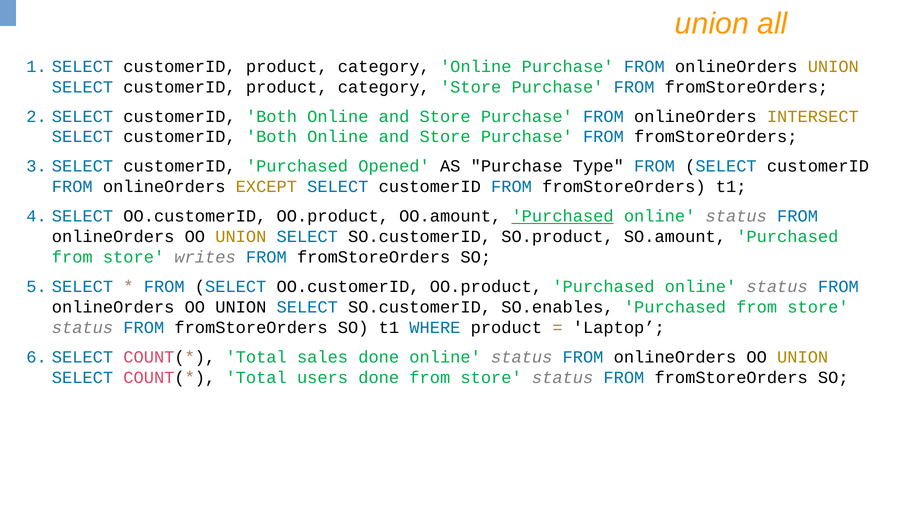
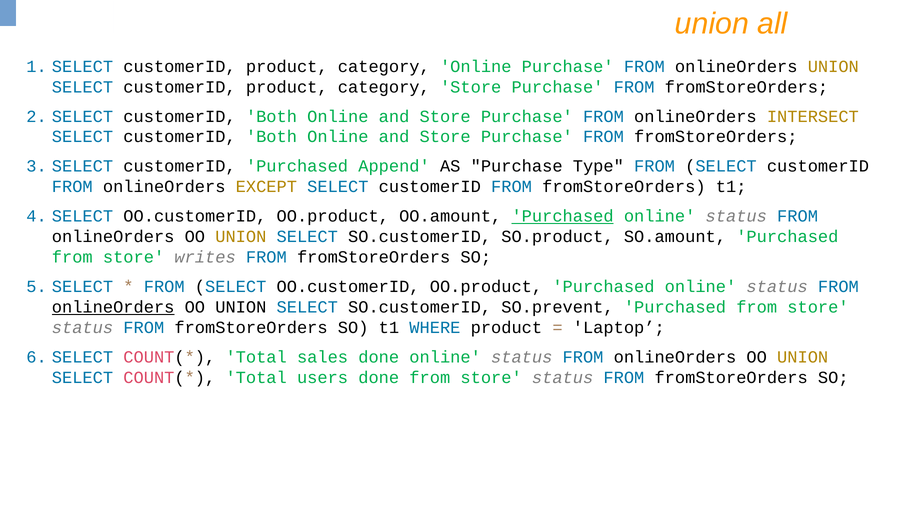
Opened: Opened -> Append (394, 166)
onlineOrders underline: none -> present (113, 307)
SO.enables: SO.enables -> SO.prevent (557, 307)
